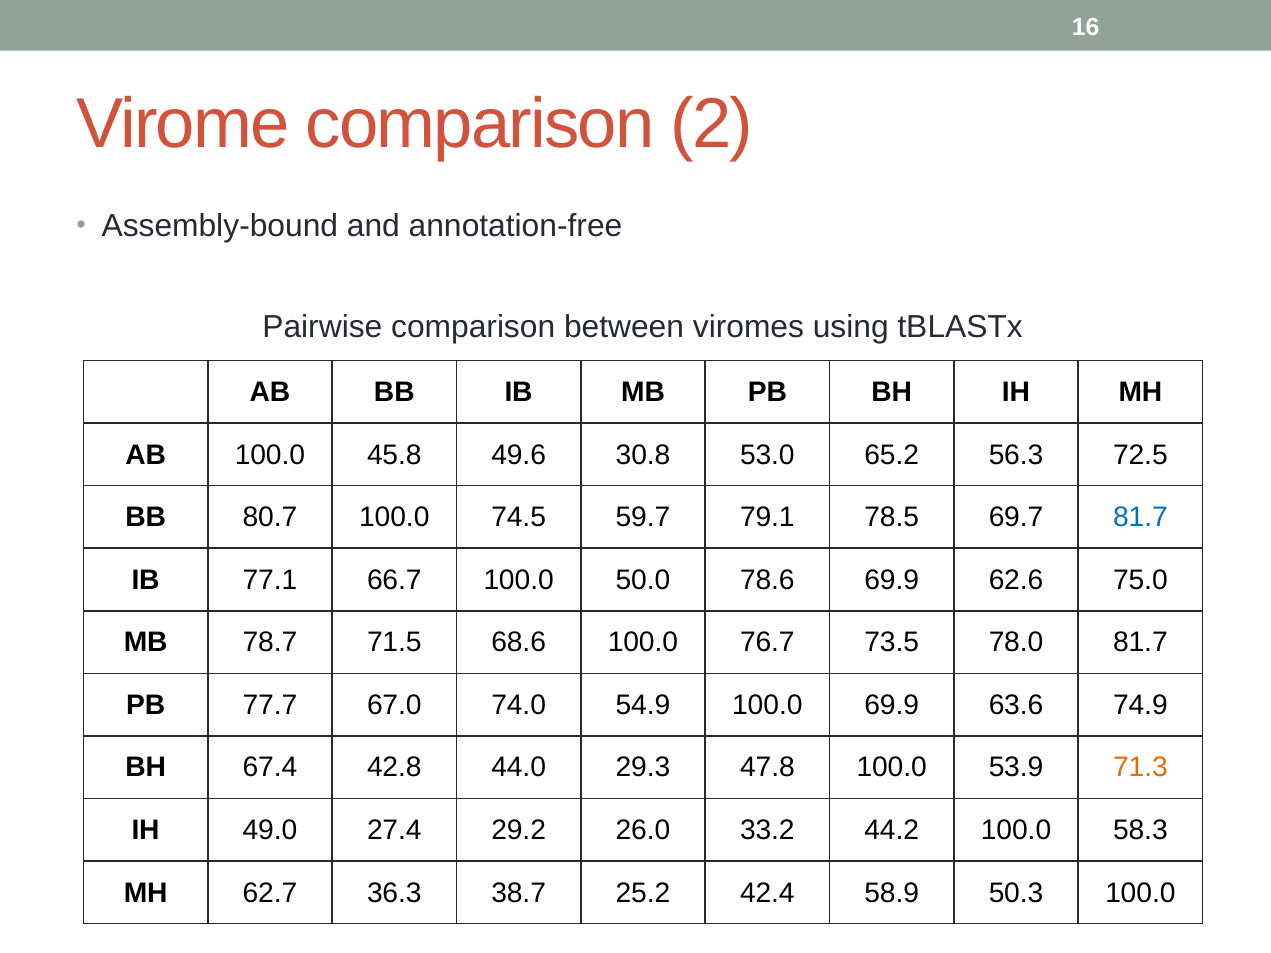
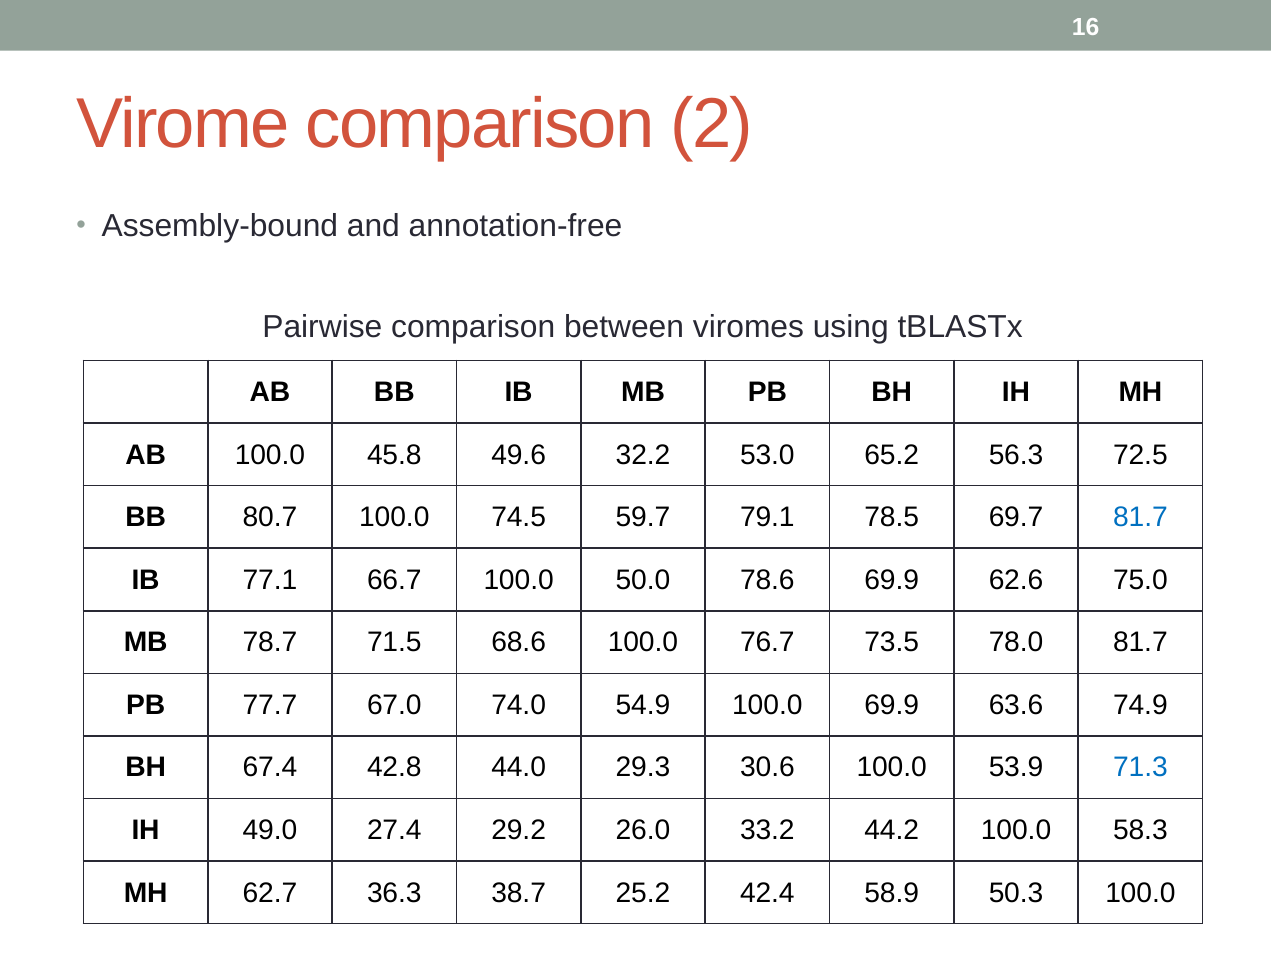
30.8: 30.8 -> 32.2 (643, 455)
47.8: 47.8 -> 30.6 (767, 768)
71.3 colour: orange -> blue (1140, 768)
